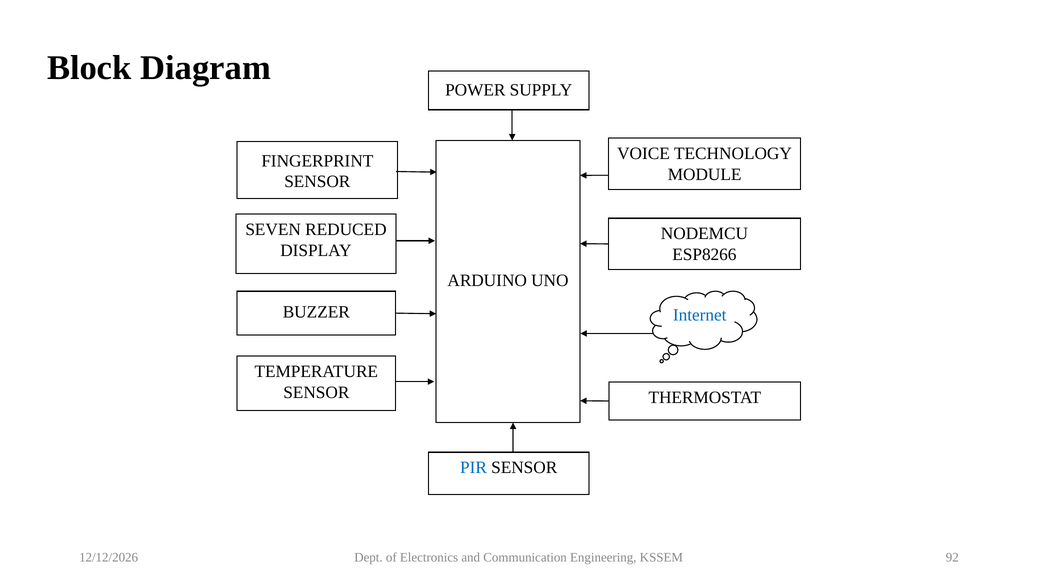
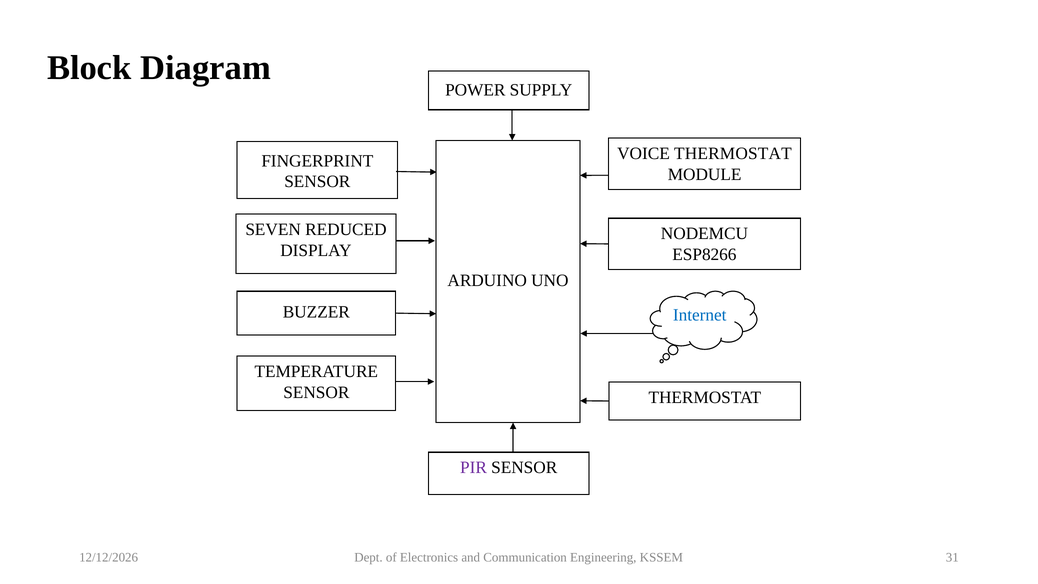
VOICE TECHNOLOGY: TECHNOLOGY -> THERMOSTAT (733, 154)
PIR colour: blue -> purple (474, 468)
92: 92 -> 31 (952, 558)
